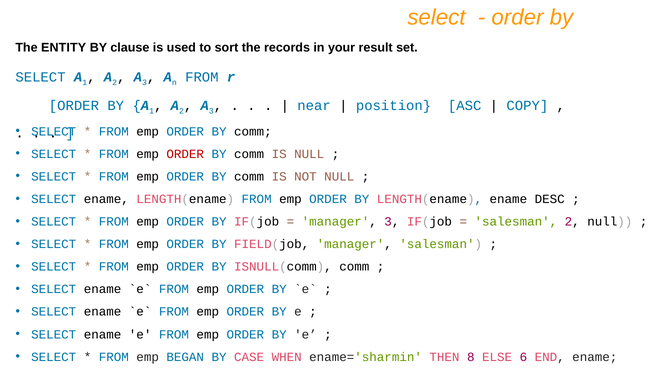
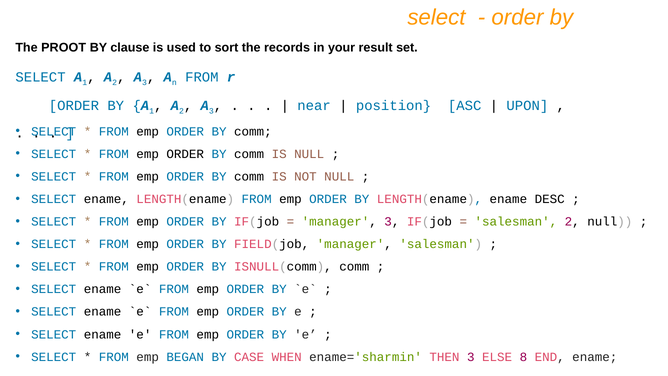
ENTITY: ENTITY -> PROOT (64, 48)
COPY: COPY -> UPON (527, 106)
ORDER colour: red -> black (185, 154)
THEN 8: 8 -> 3 (471, 357)
6: 6 -> 8 (523, 357)
